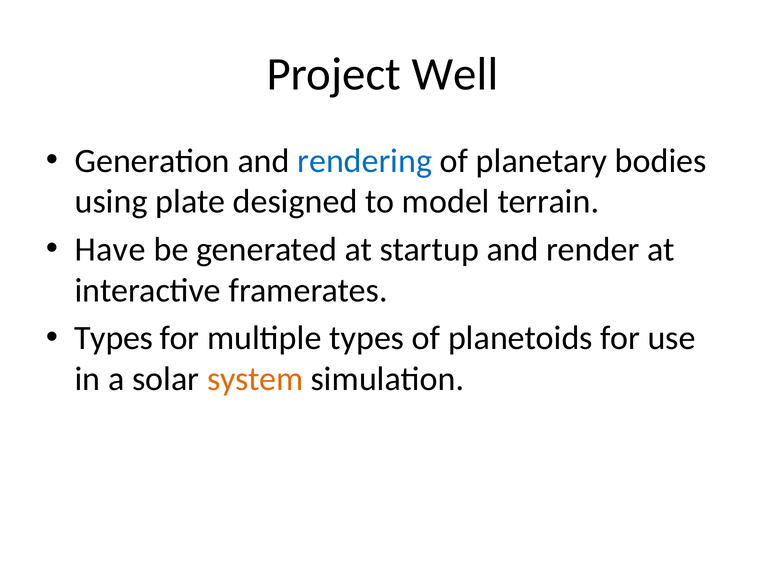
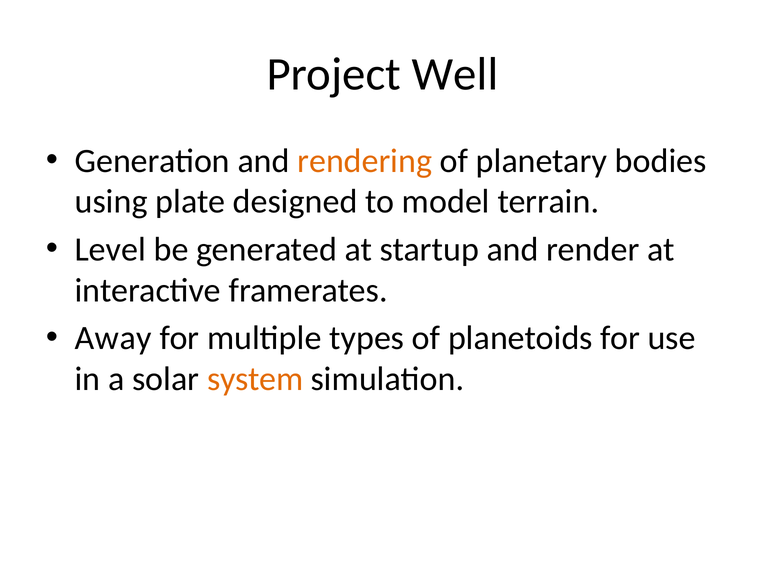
rendering colour: blue -> orange (365, 161)
Have: Have -> Level (110, 249)
Types: Types -> Away (113, 338)
